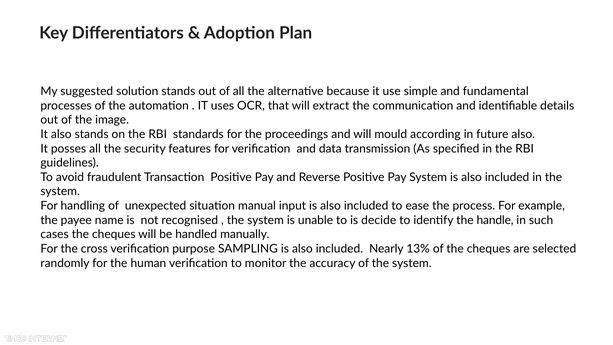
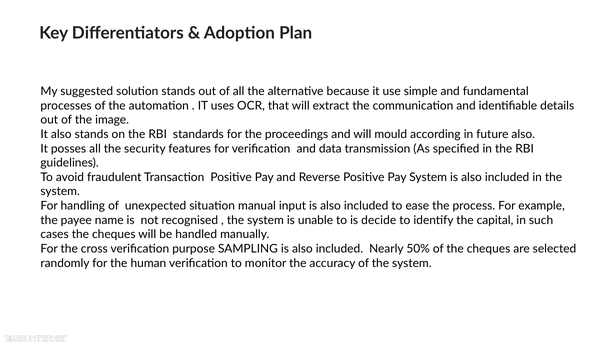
handle: handle -> capital (495, 220)
13%: 13% -> 50% (418, 249)
